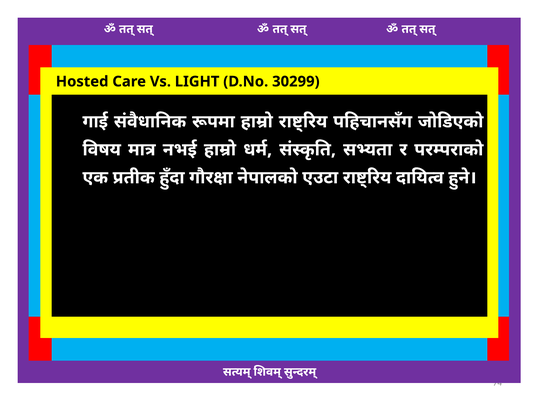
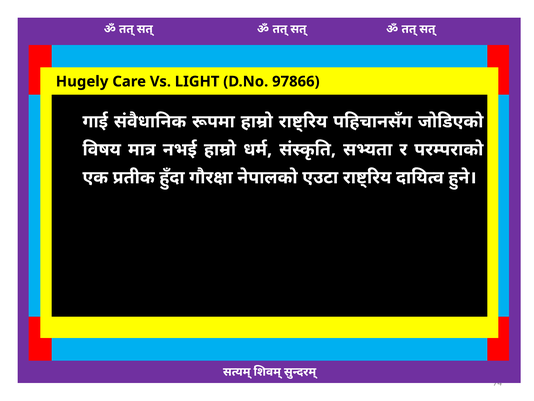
Hosted: Hosted -> Hugely (82, 81)
30299: 30299 -> 97866 (296, 81)
